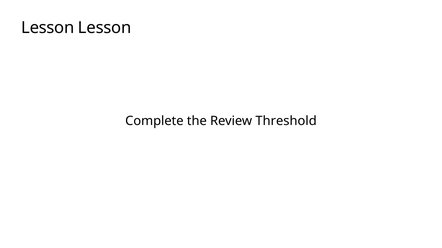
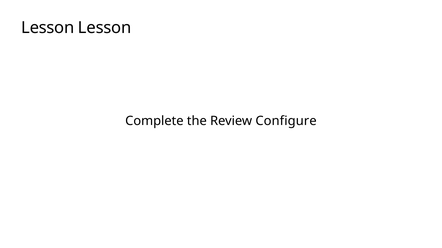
Threshold: Threshold -> Configure (286, 121)
